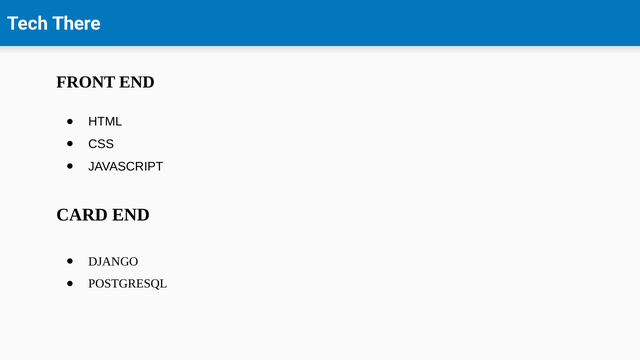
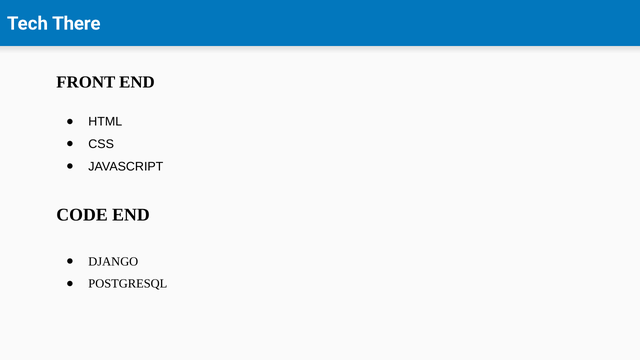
CARD: CARD -> CODE (82, 215)
